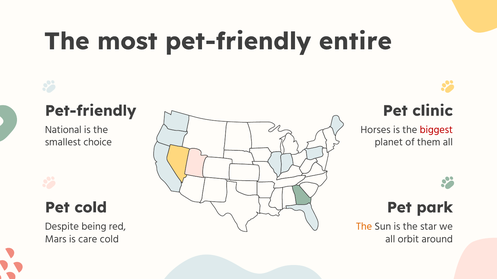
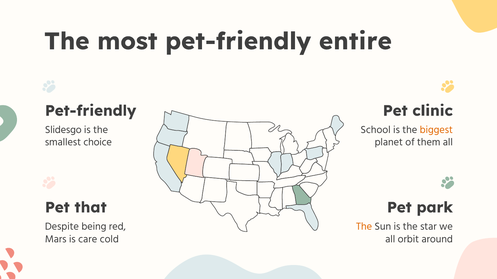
National: National -> Slidesgo (63, 130)
Horses: Horses -> School (376, 130)
biggest colour: red -> orange (436, 130)
Pet cold: cold -> that (91, 208)
